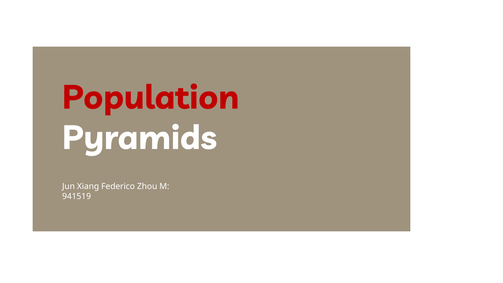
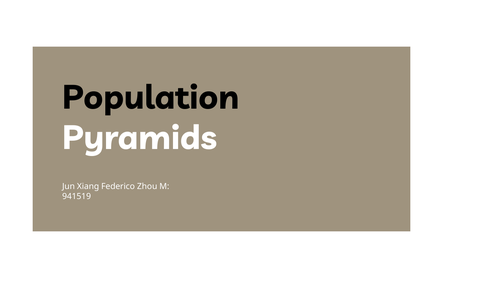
Population colour: red -> black (151, 98)
